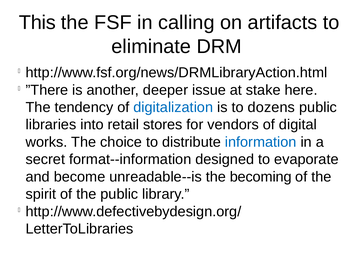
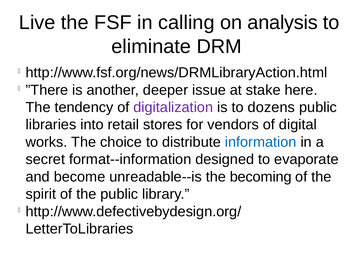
This: This -> Live (37, 23)
artifacts: artifacts -> analysis (283, 23)
digitalization colour: blue -> purple (173, 107)
